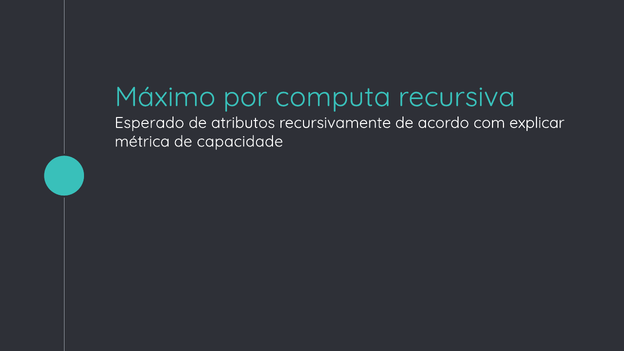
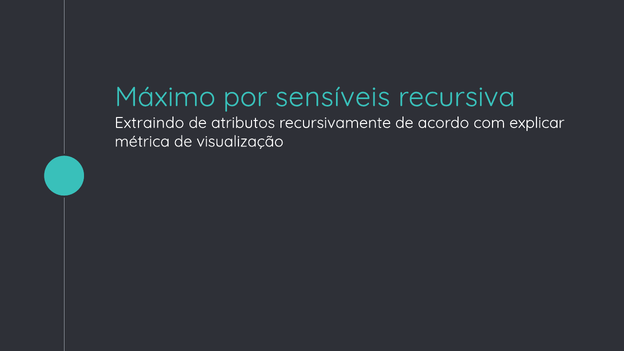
computa: computa -> sensíveis (333, 97)
Esperado: Esperado -> Extraindo (149, 123)
capacidade: capacidade -> visualização (240, 142)
